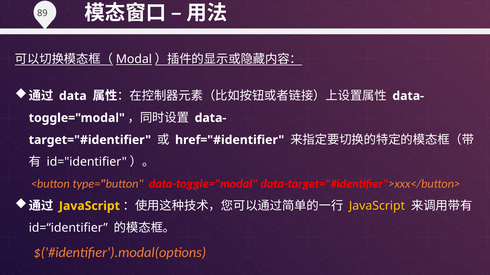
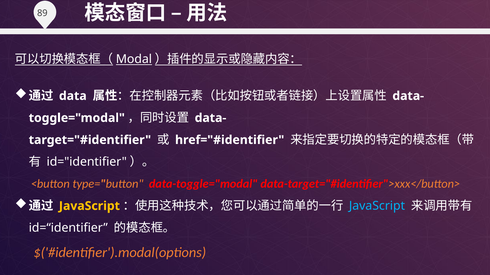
JavaScript colour: yellow -> light blue (377, 206)
